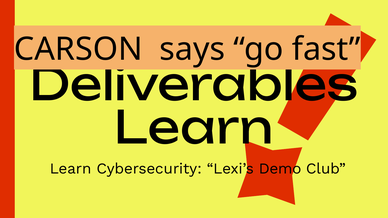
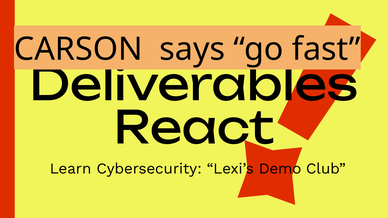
Learn: Learn -> React (194, 129)
